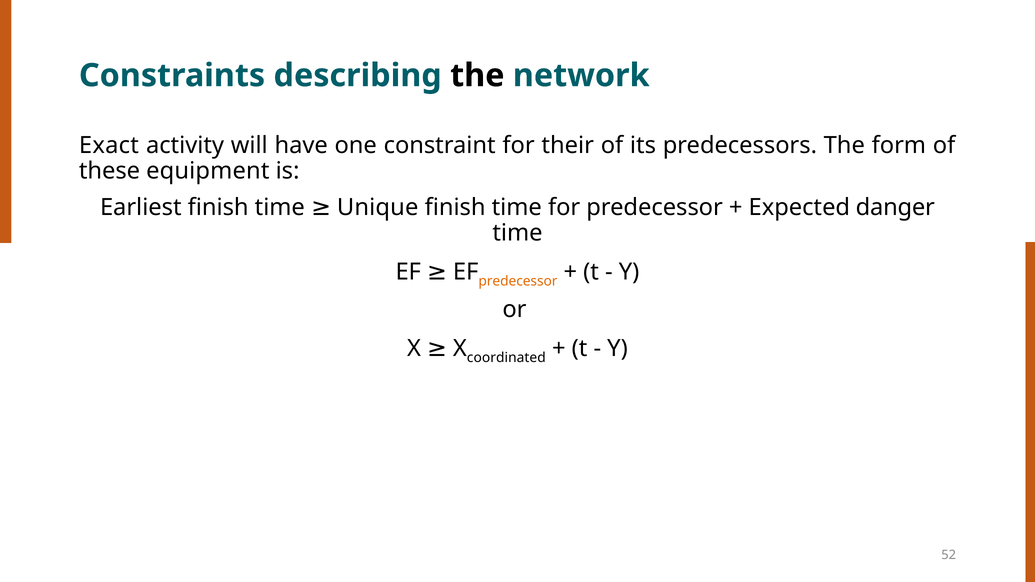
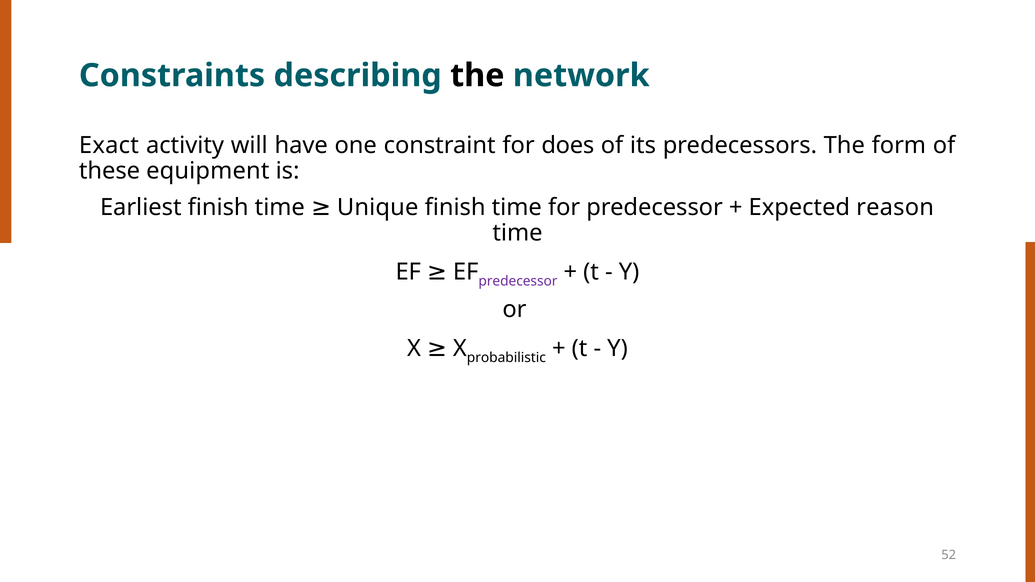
their: their -> does (568, 145)
danger: danger -> reason (895, 207)
predecessor colour: orange -> purple (518, 281)
coordinated: coordinated -> probabilistic (506, 358)
